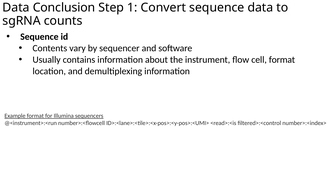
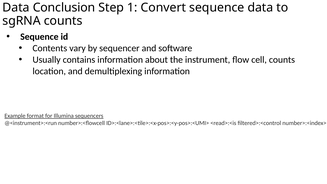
cell format: format -> counts (282, 60)
